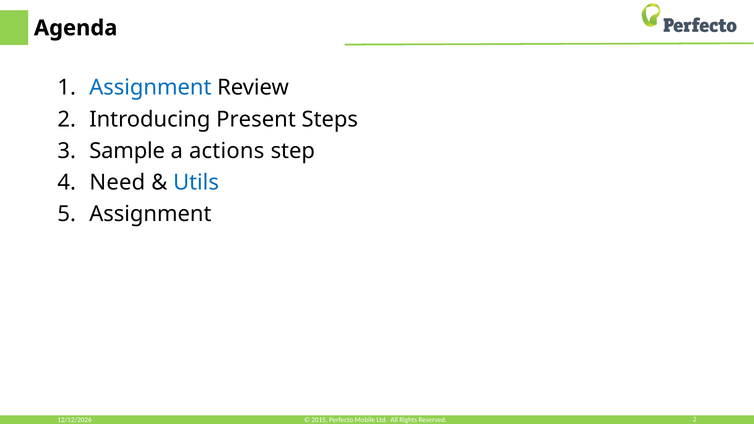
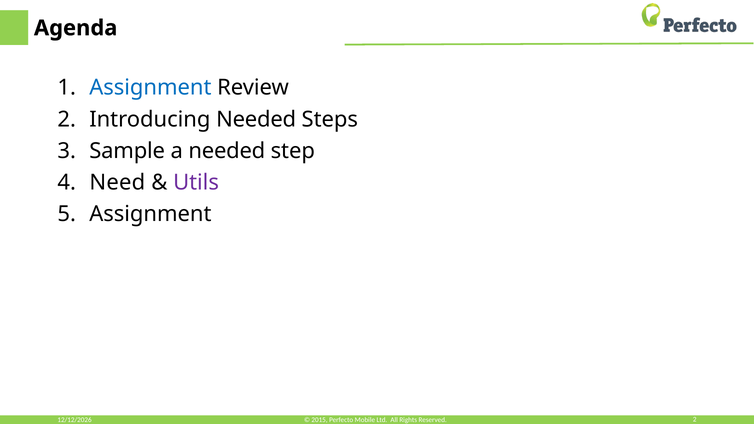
Introducing Present: Present -> Needed (256, 119)
a actions: actions -> needed (227, 151)
Utils colour: blue -> purple (196, 183)
